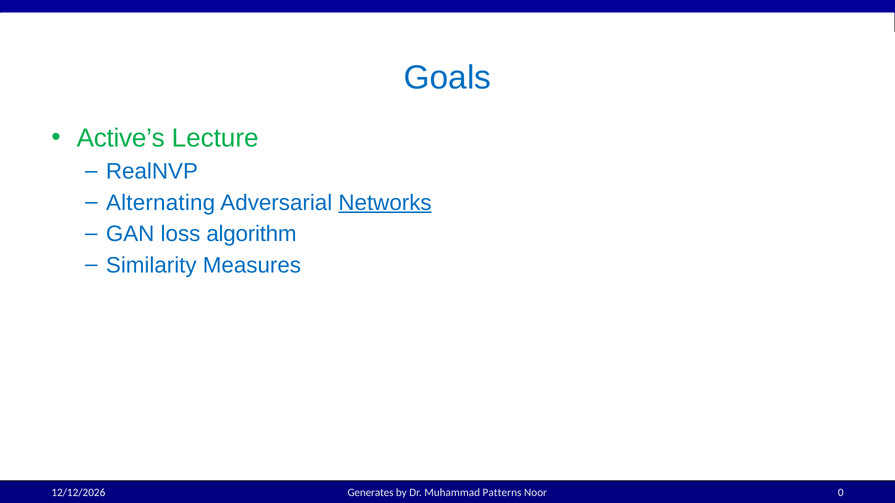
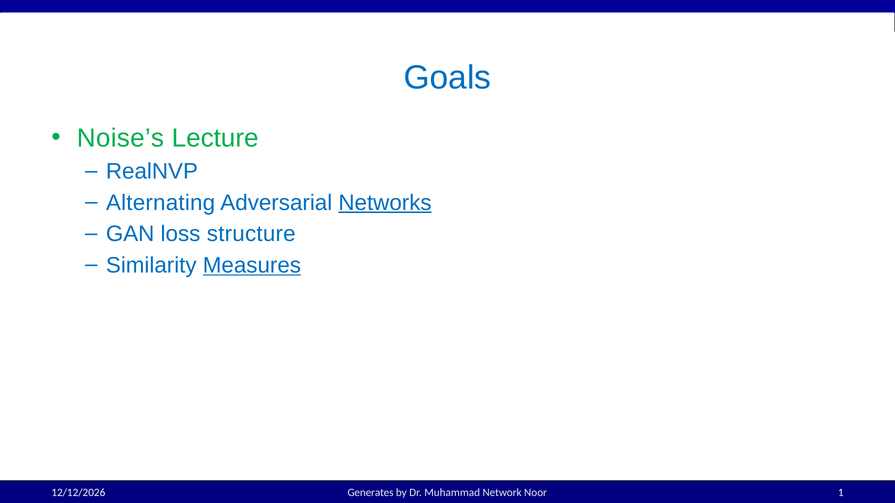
Active’s: Active’s -> Noise’s (120, 138)
algorithm: algorithm -> structure (251, 234)
Measures underline: none -> present (252, 266)
Patterns: Patterns -> Network (502, 493)
0: 0 -> 1 (841, 493)
